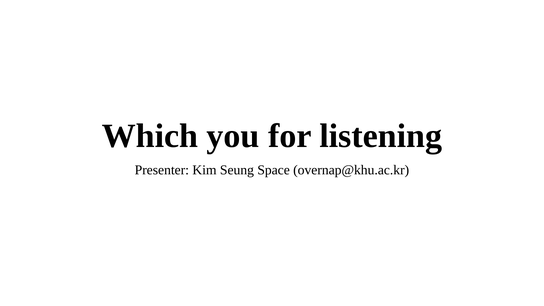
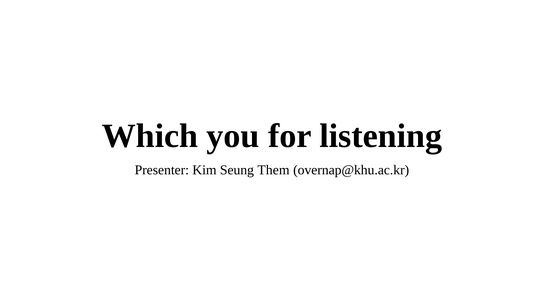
Space: Space -> Them (273, 170)
